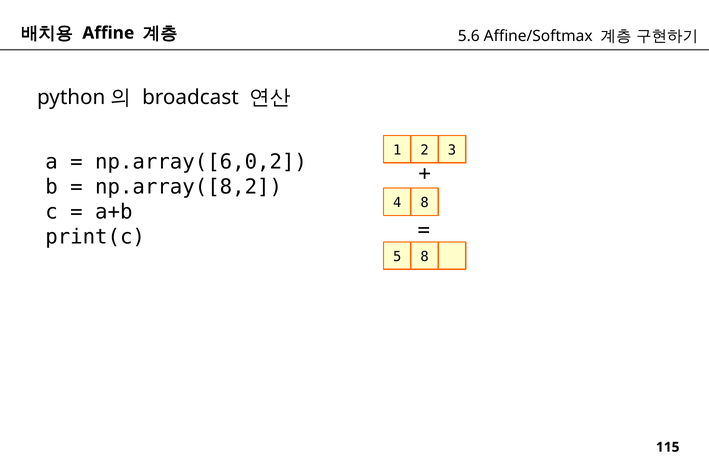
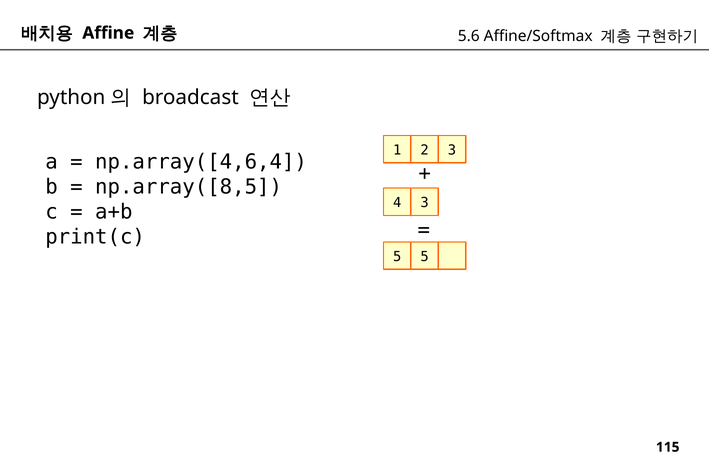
np.array([6,0,2: np.array([6,0,2 -> np.array([4,6,4 (201, 162)
np.array([8,2: np.array([8,2 -> np.array([8,5 (189, 187)
4 8: 8 -> 3 (425, 203)
5 8: 8 -> 5 (425, 256)
